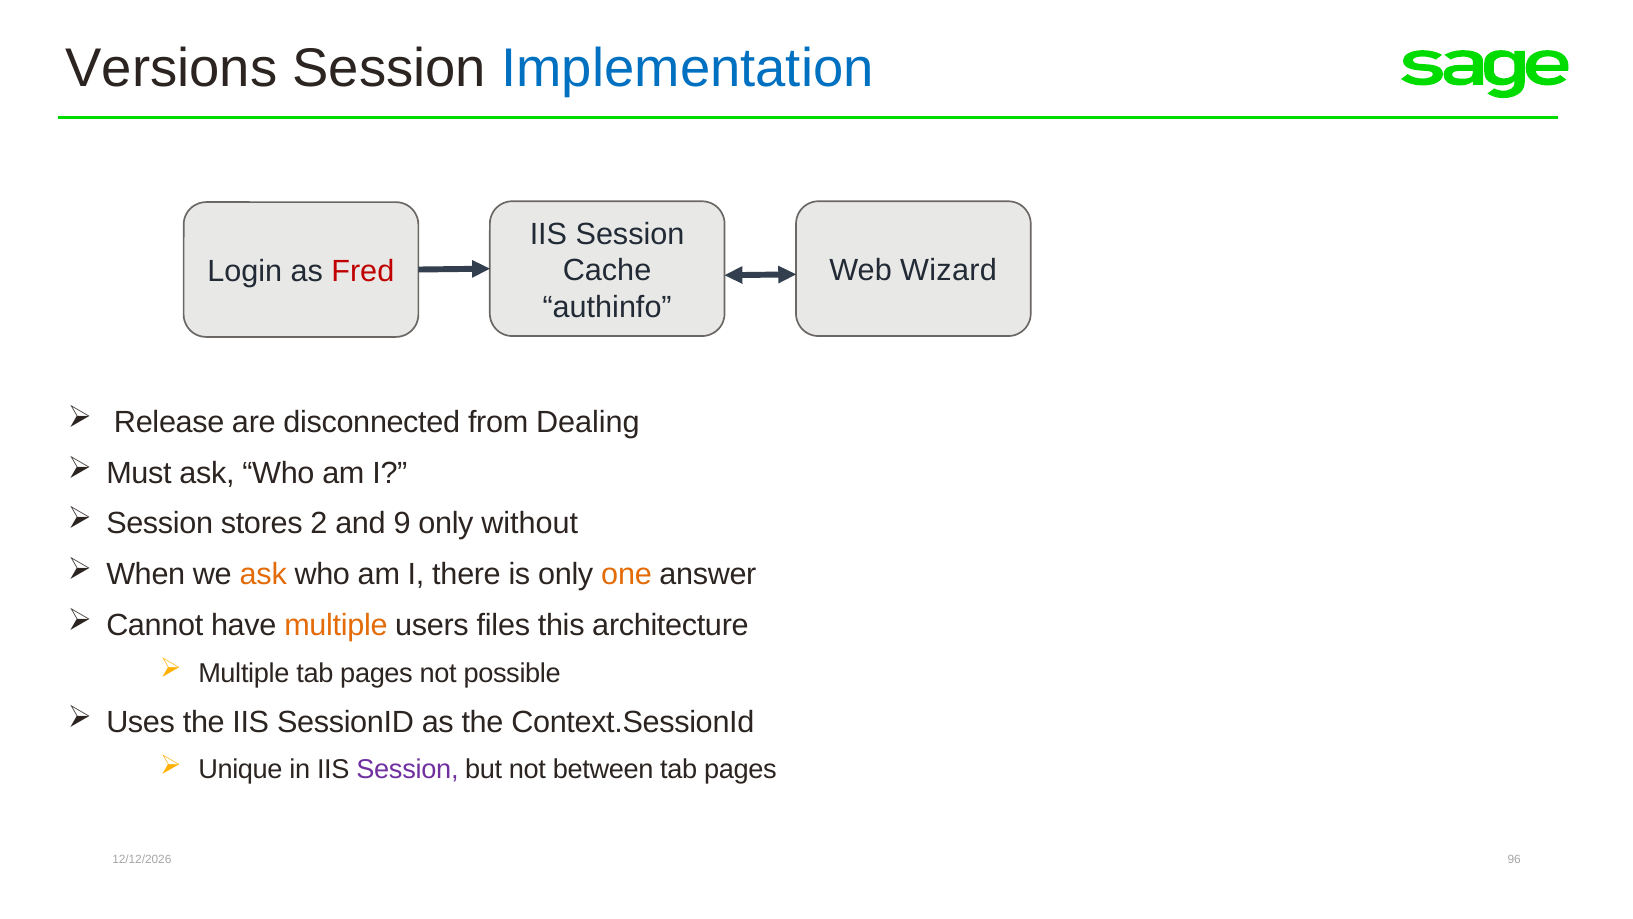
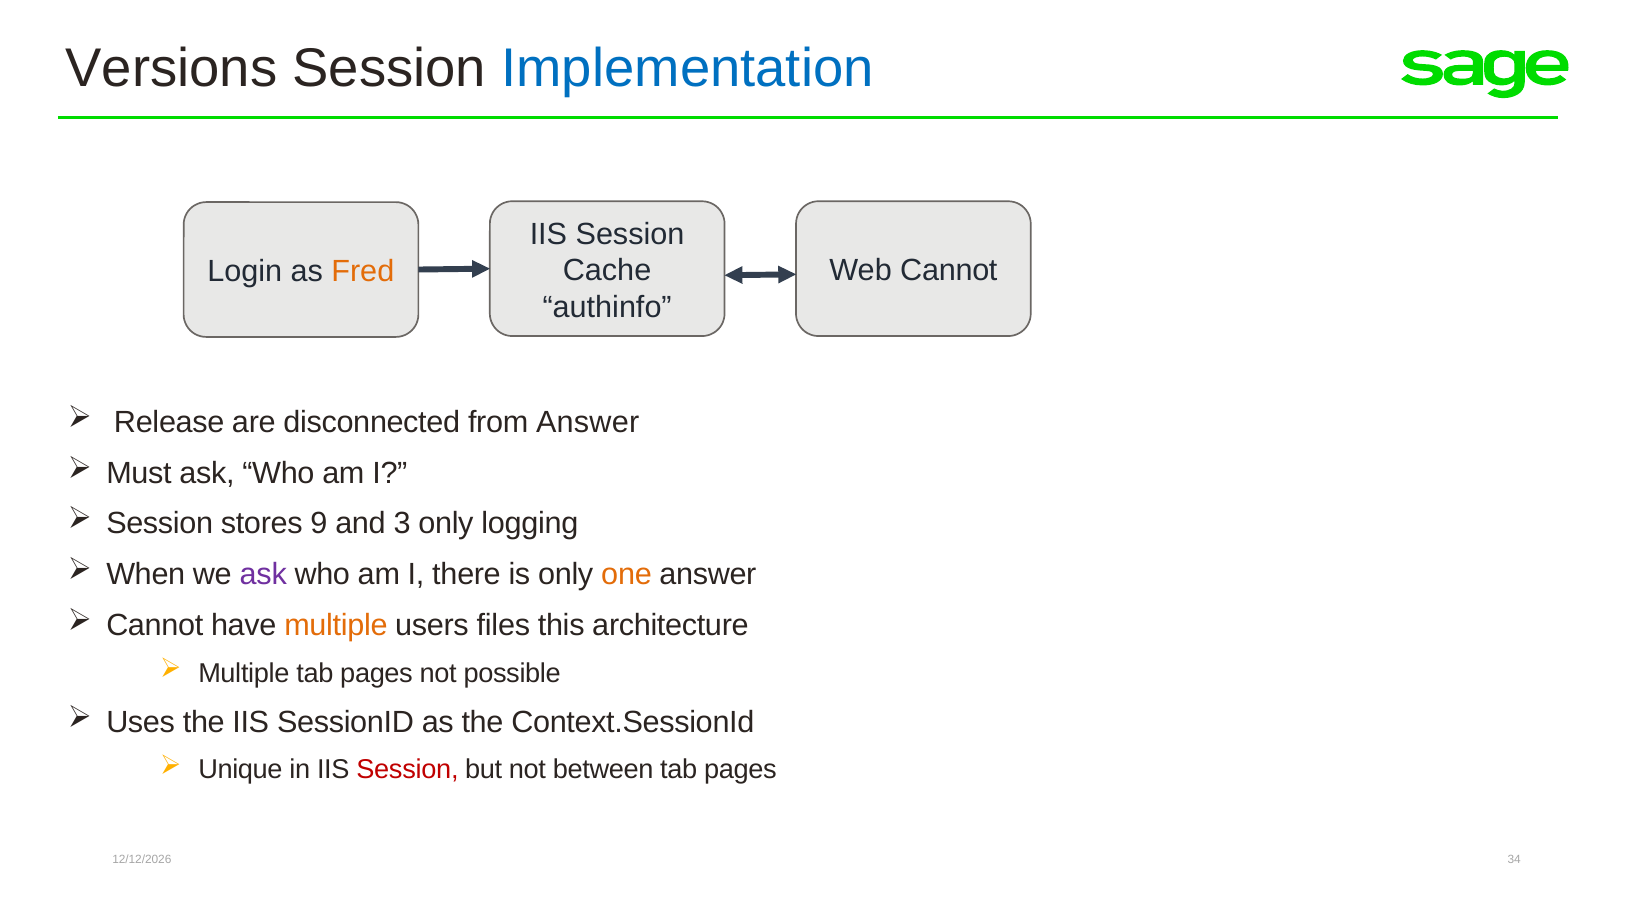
Web Wizard: Wizard -> Cannot (949, 271)
Fred colour: red -> orange (363, 271)
from Dealing: Dealing -> Answer (588, 422)
2: 2 -> 9 (319, 524)
9: 9 -> 3 (402, 524)
without: without -> logging (530, 524)
ask colour: orange -> purple (263, 574)
Session colour: purple -> red (407, 770)
96: 96 -> 34 (1514, 859)
